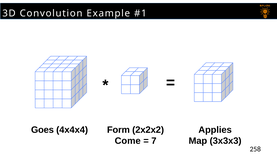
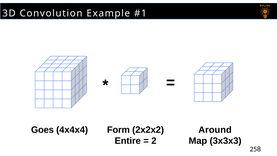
Applies: Applies -> Around (215, 130)
Come: Come -> Entire (128, 141)
7: 7 -> 2 (154, 141)
